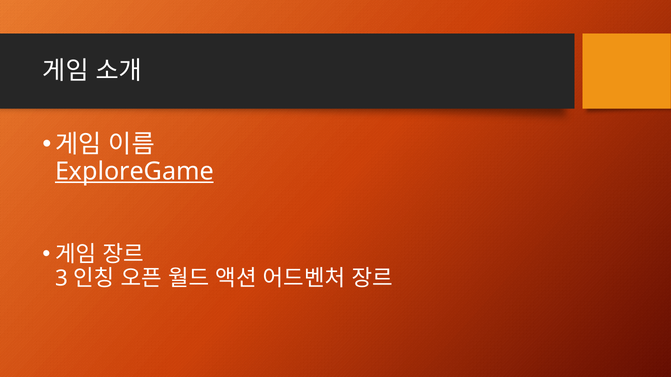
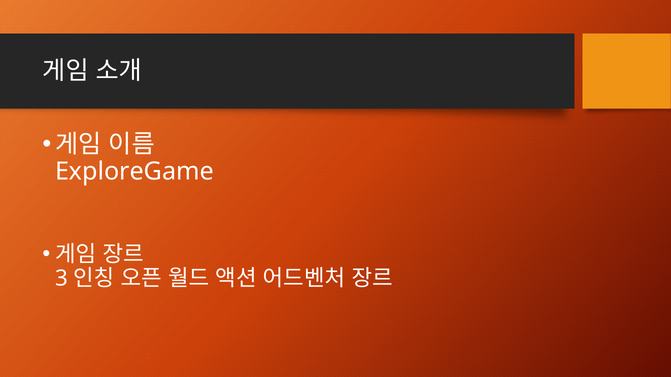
ExploreGame underline: present -> none (134, 172)
